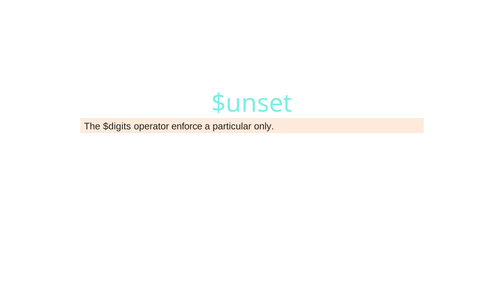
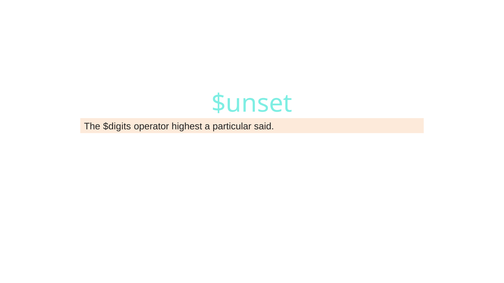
enforce: enforce -> highest (187, 127)
only: only -> said (264, 127)
